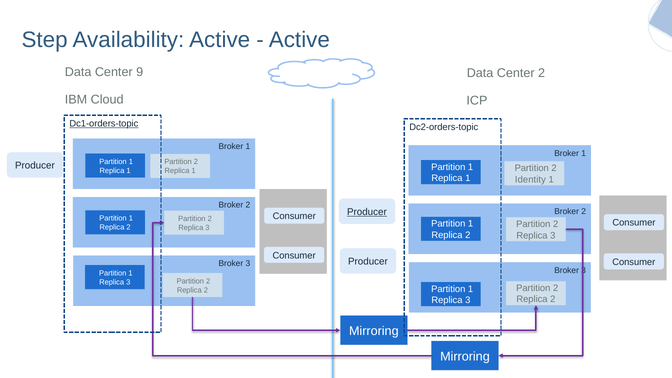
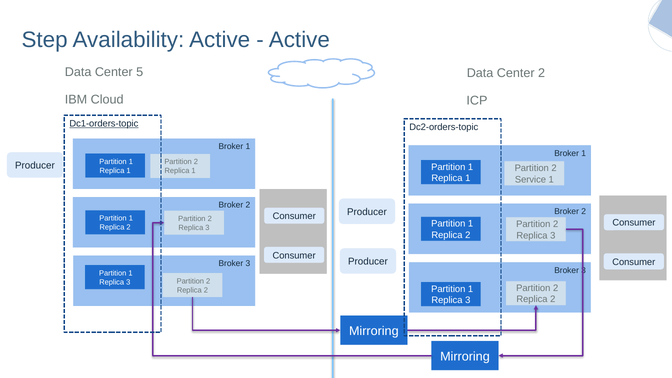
9: 9 -> 5 (140, 72)
Identity: Identity -> Service (530, 179)
Producer underline: present -> none (367, 212)
